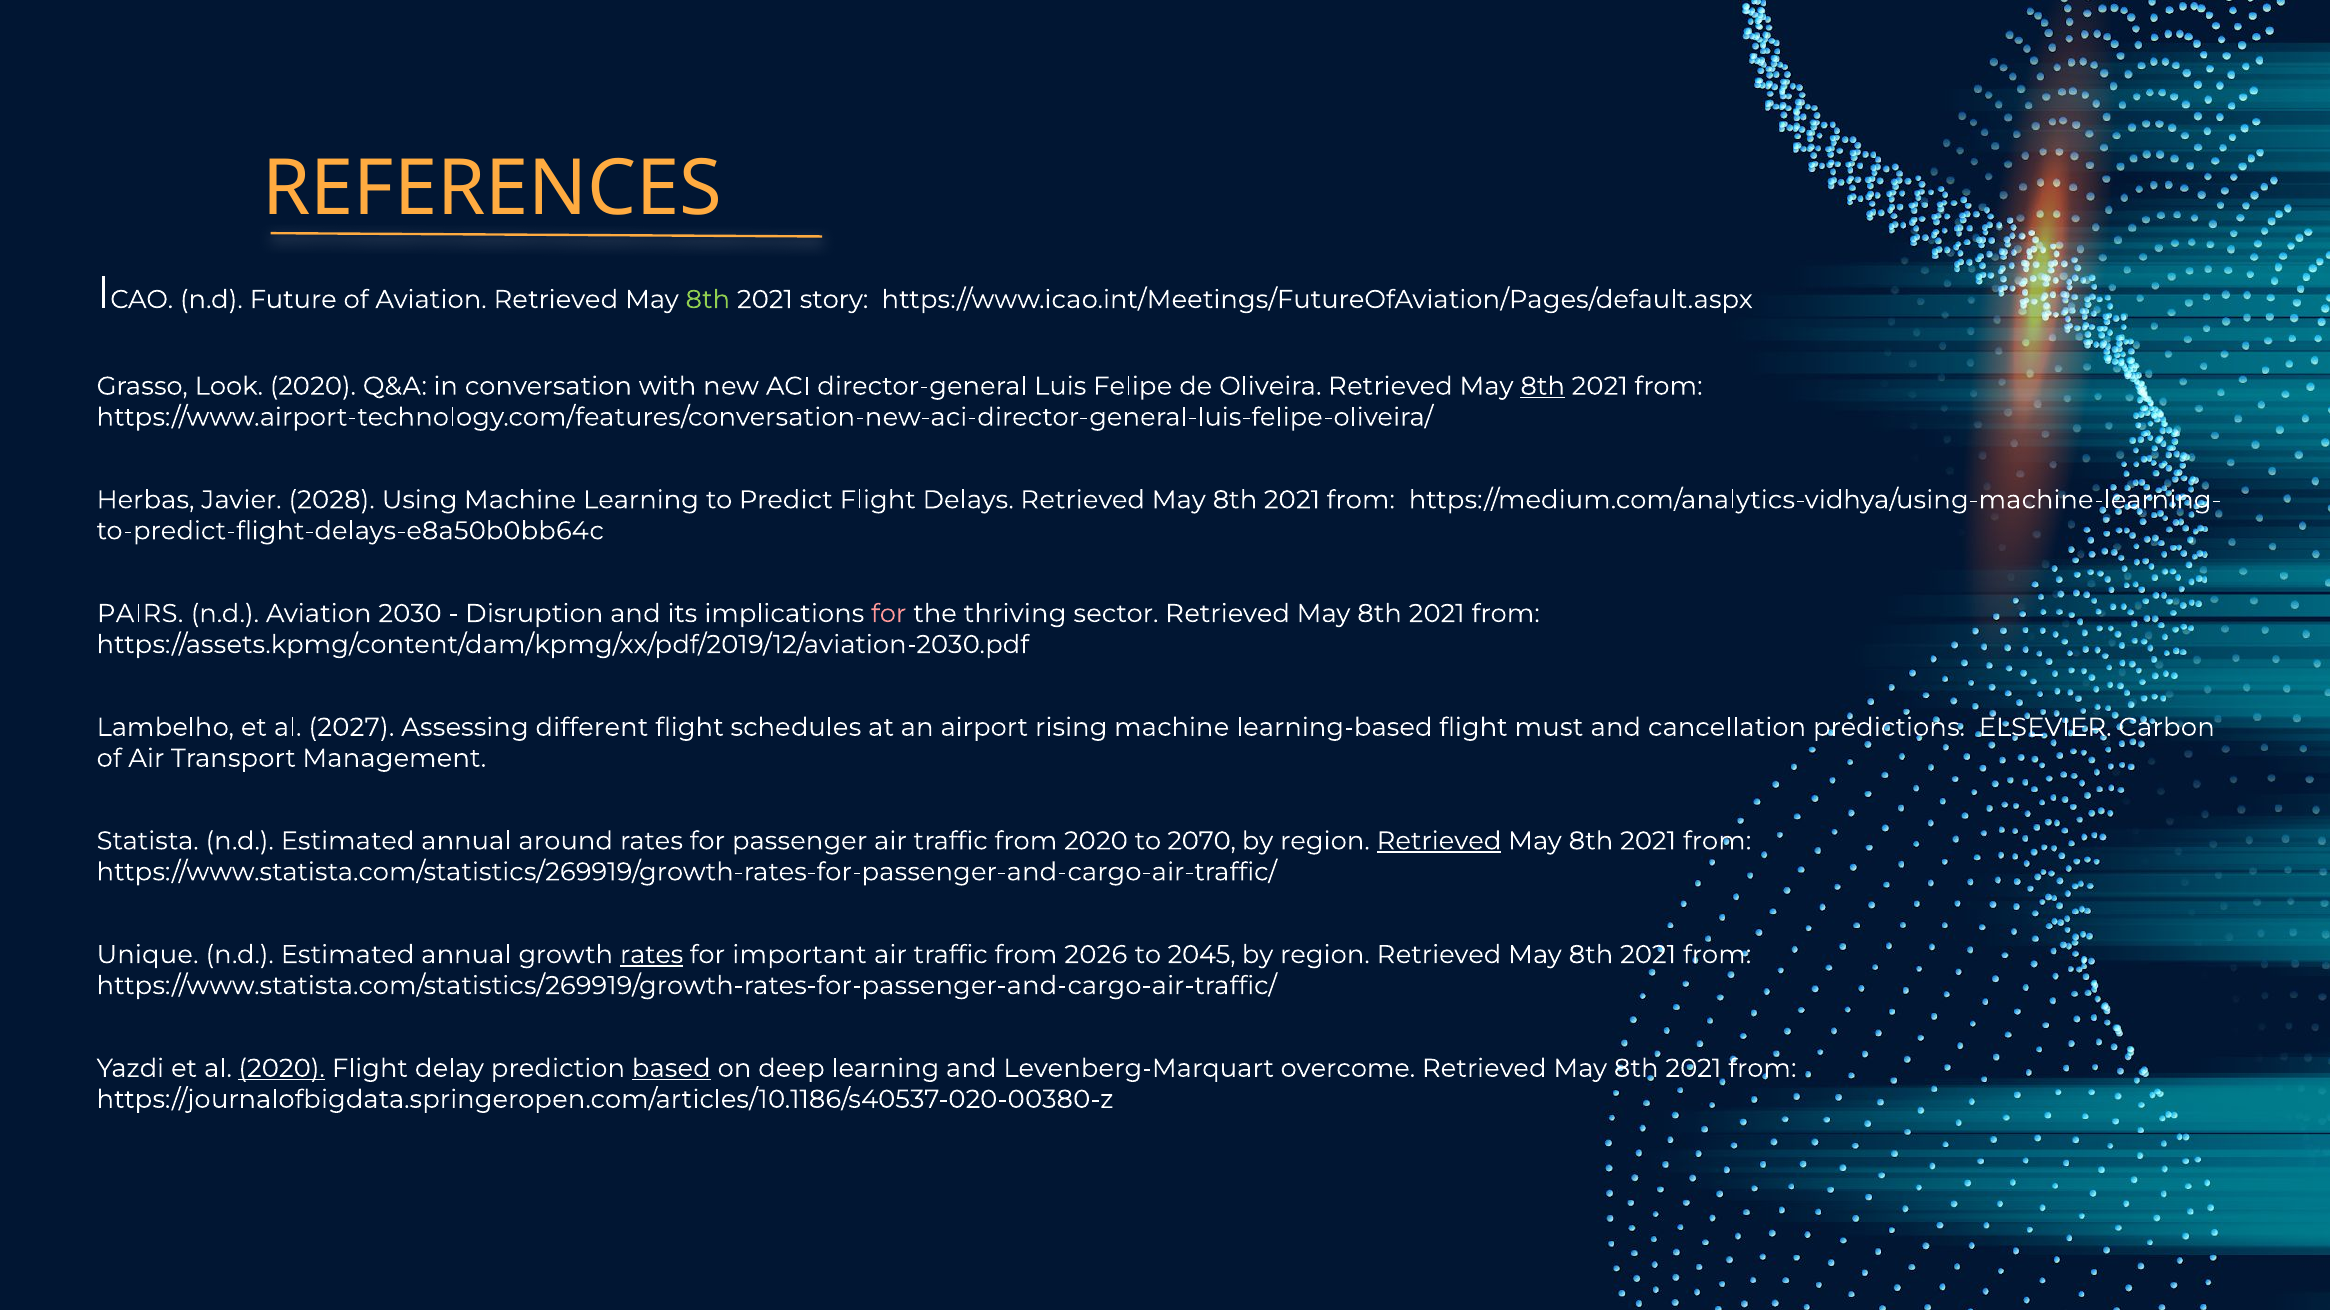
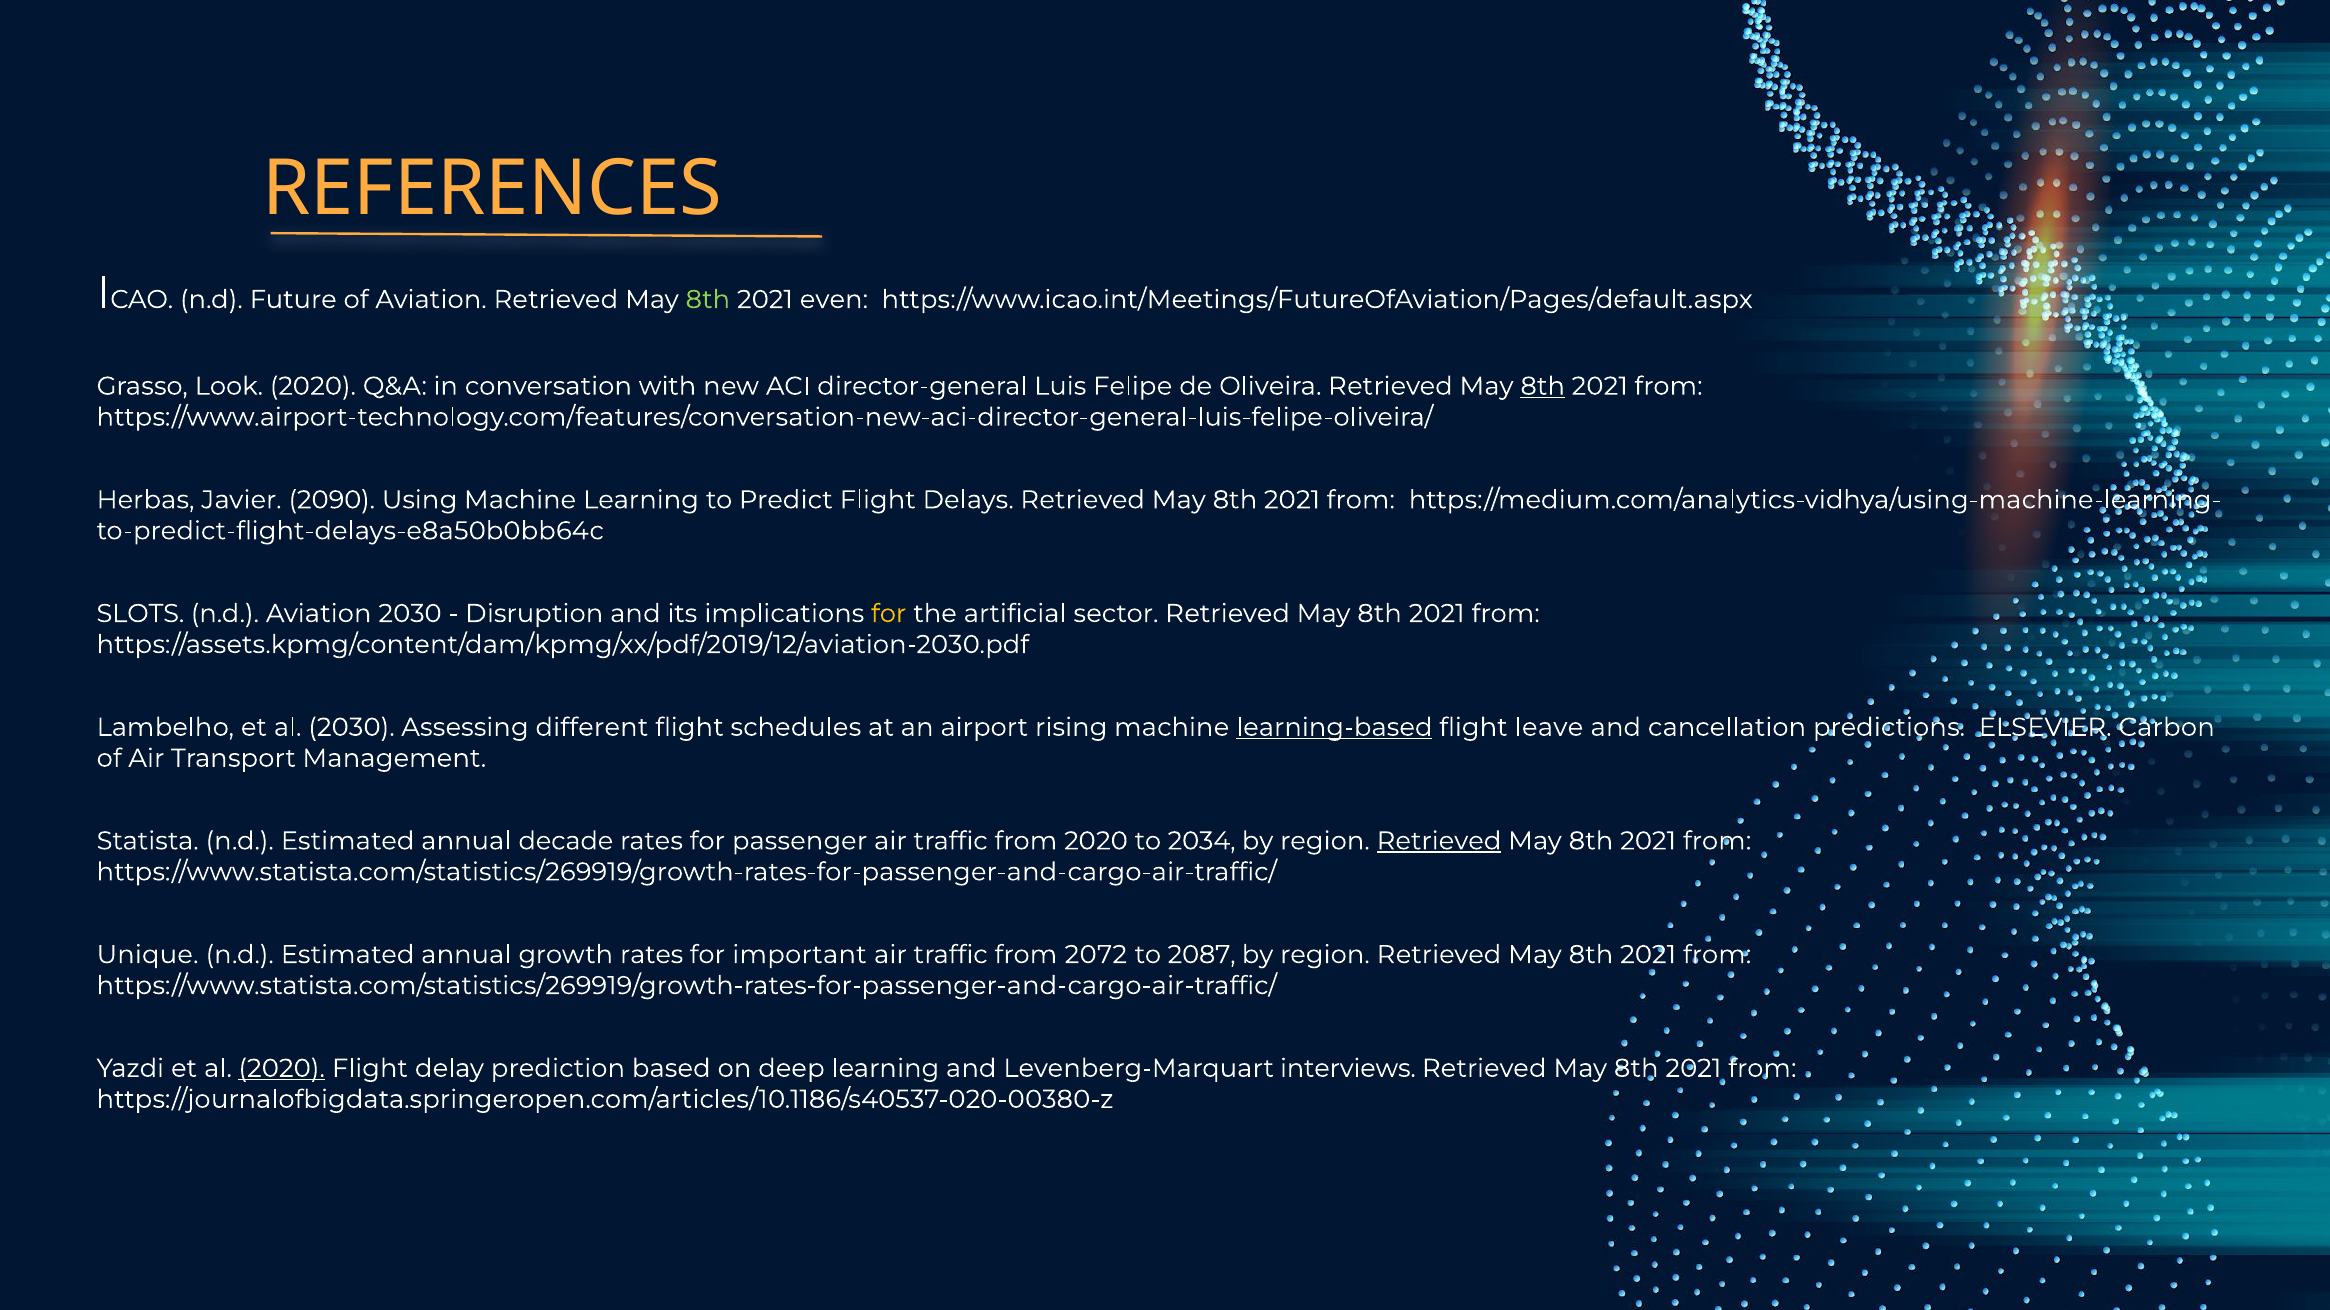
story: story -> even (834, 300)
2028: 2028 -> 2090 (332, 500)
PAIRS: PAIRS -> SLOTS (140, 614)
for colour: pink -> yellow (889, 614)
thriving: thriving -> artificial (1015, 614)
al 2027: 2027 -> 2030 (352, 728)
learning-based underline: none -> present (1334, 728)
must: must -> leave (1549, 728)
around: around -> decade (566, 841)
2070: 2070 -> 2034 (1202, 841)
rates underline: present -> none (652, 955)
2026: 2026 -> 2072 (1096, 955)
2045: 2045 -> 2087 (1202, 955)
based underline: present -> none (671, 1069)
overcome: overcome -> interviews (1348, 1069)
